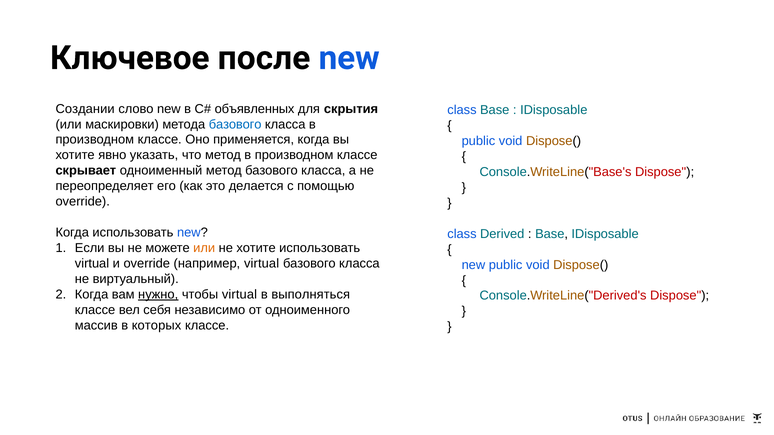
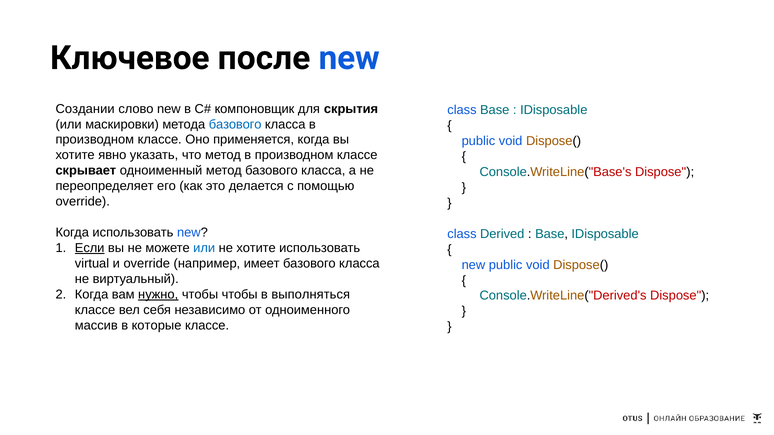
объявленных: объявленных -> компоновщик (255, 109)
Если underline: none -> present (90, 248)
или colour: orange -> blue (204, 248)
например virtual: virtual -> имеет (262, 264)
чтобы virtual: virtual -> чтобы (240, 295)
которых: которых -> которые (157, 326)
